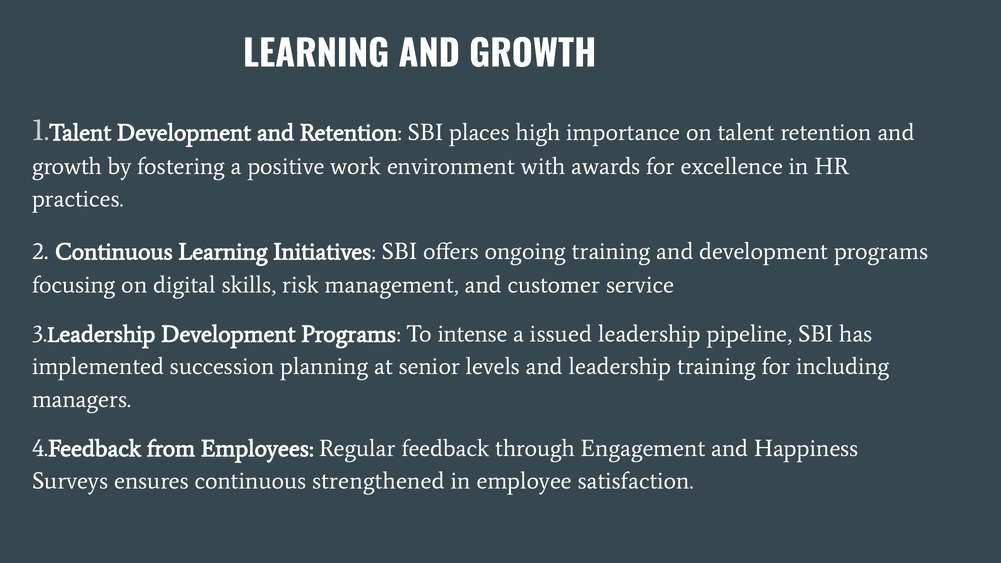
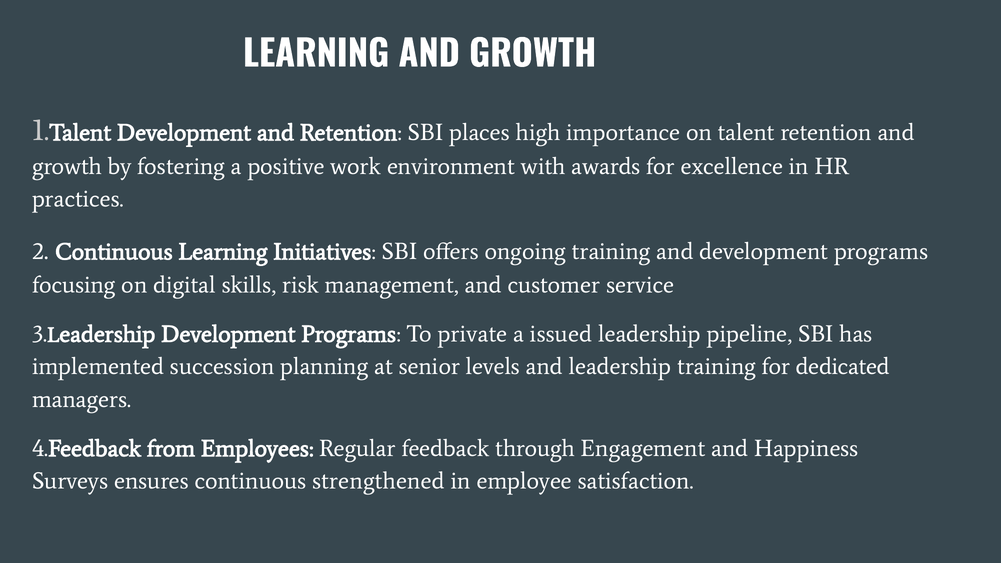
intense: intense -> private (472, 334)
including: including -> dedicated (843, 367)
